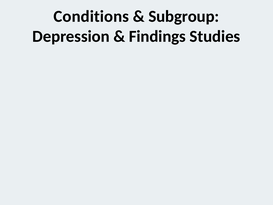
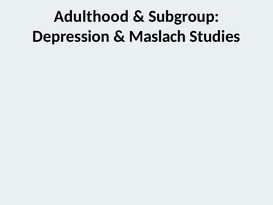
Conditions: Conditions -> Adulthood (91, 16)
Findings: Findings -> Maslach (157, 36)
